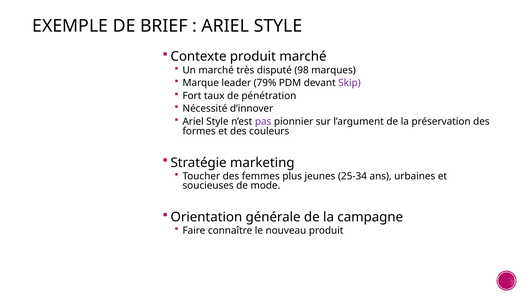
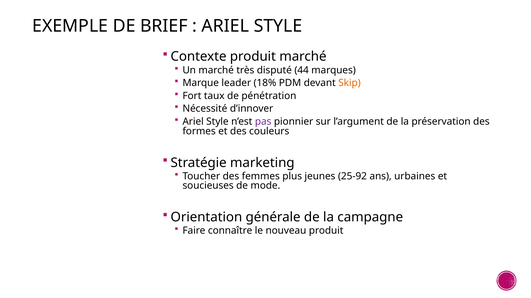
98: 98 -> 44 (302, 70)
79%: 79% -> 18% (265, 83)
Skip colour: purple -> orange (349, 83)
25-34: 25-34 -> 25-92 (352, 177)
